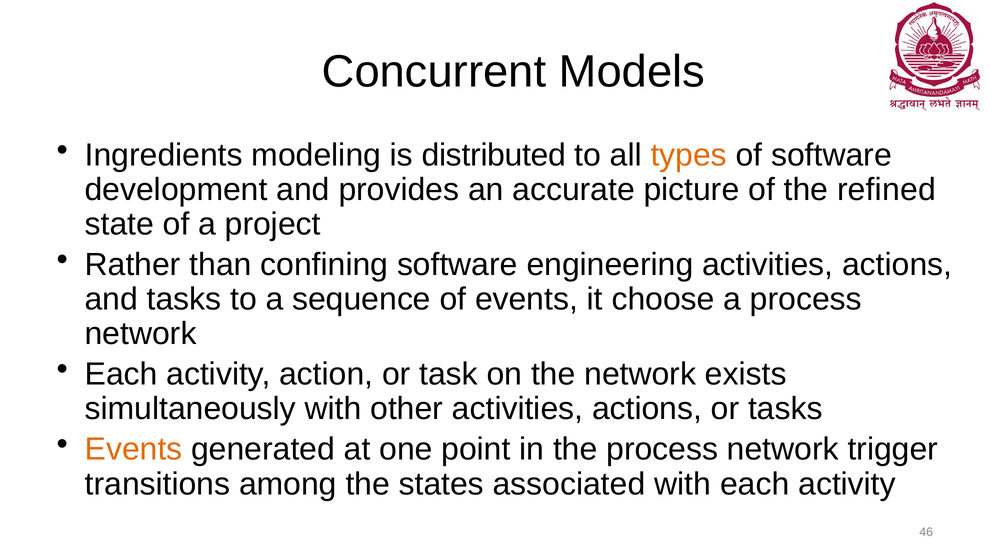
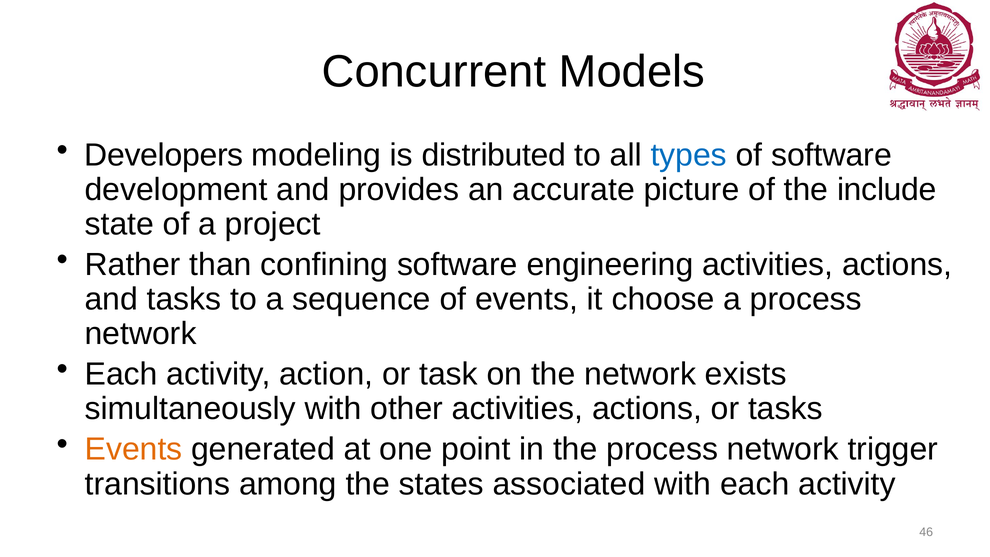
Ingredients: Ingredients -> Developers (164, 155)
types colour: orange -> blue (689, 155)
refined: refined -> include (887, 190)
